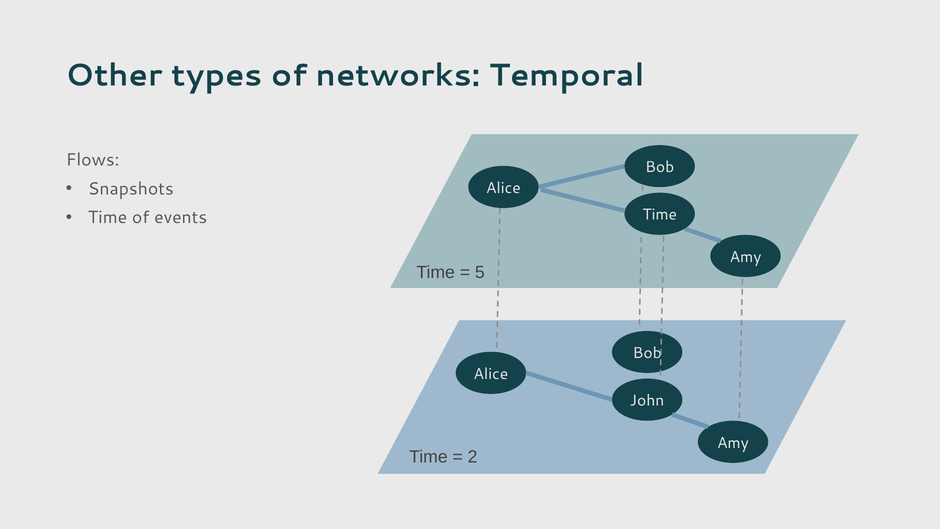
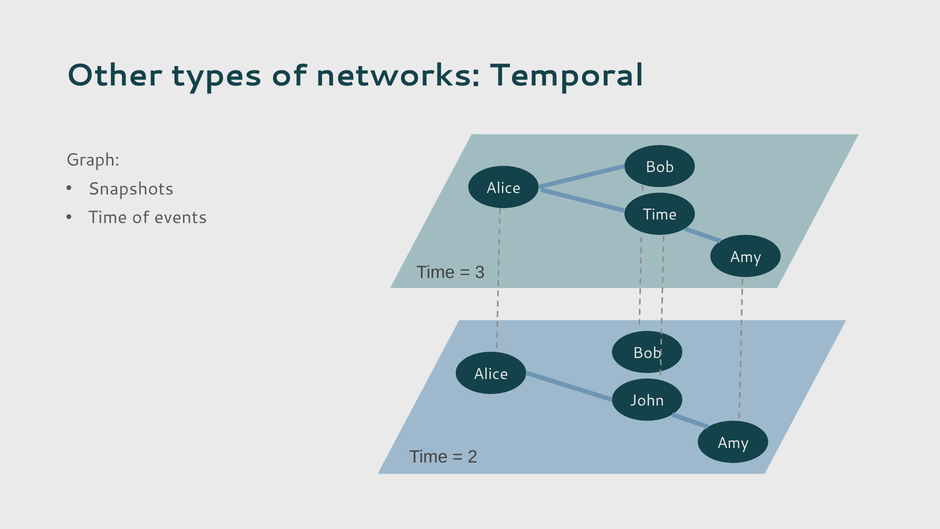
Flows: Flows -> Graph (93, 160)
5: 5 -> 3 (480, 272)
